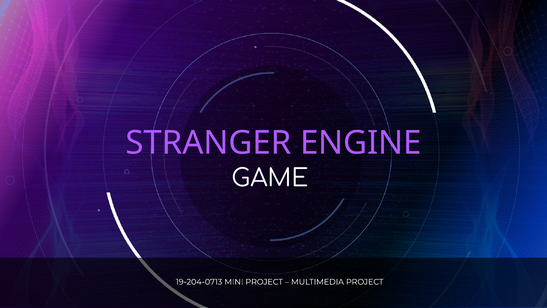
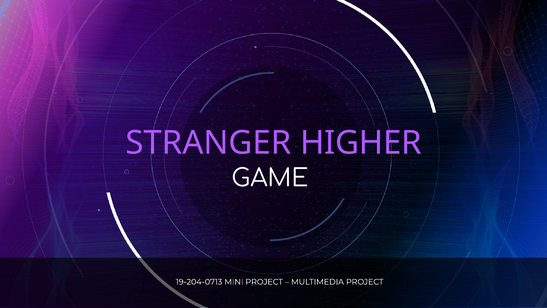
ENGINE: ENGINE -> HIGHER (361, 143)
